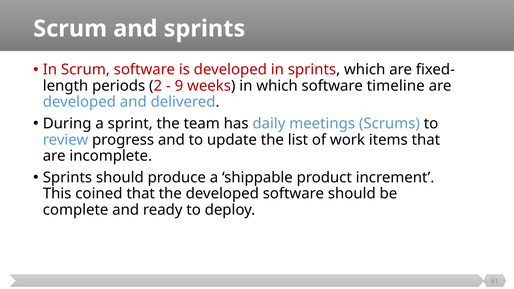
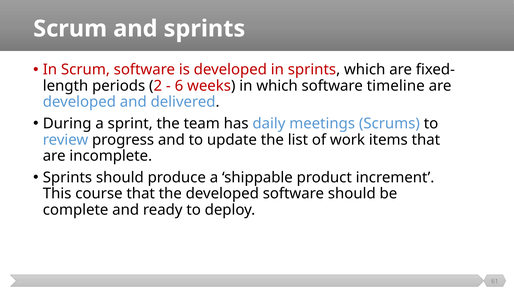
9: 9 -> 6 (179, 86)
coined: coined -> course (99, 194)
